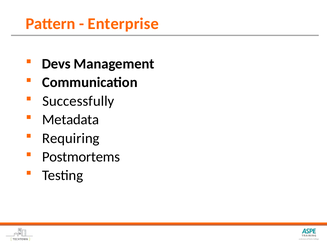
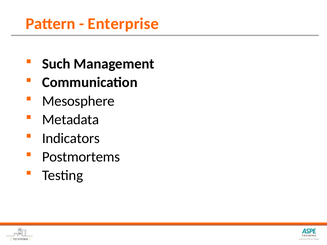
Devs: Devs -> Such (56, 64)
Successfully: Successfully -> Mesosphere (78, 101)
Requiring: Requiring -> Indicators (71, 138)
